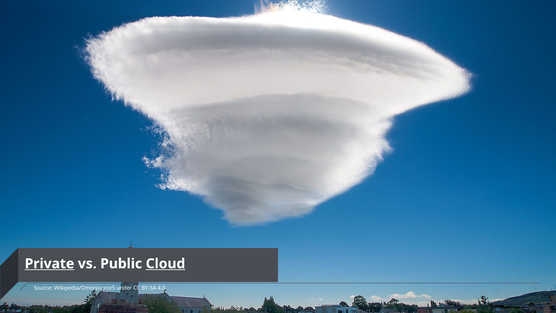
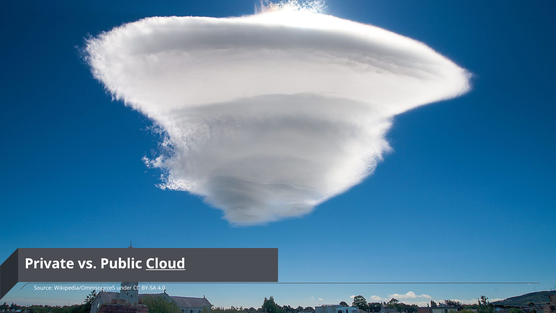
Private underline: present -> none (49, 263)
